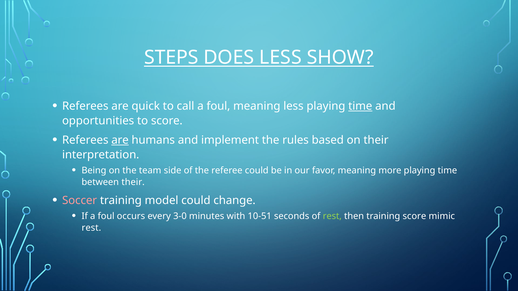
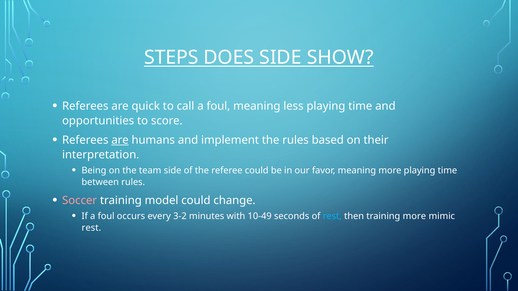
DOES LESS: LESS -> SIDE (280, 58)
time underline: present -> none (360, 106)
between their: their -> rules (133, 182)
3-0: 3-0 -> 3-2 (180, 216)
10-51: 10-51 -> 10-49 (260, 216)
rest colour: light green -> light blue (332, 216)
training score: score -> more (414, 216)
